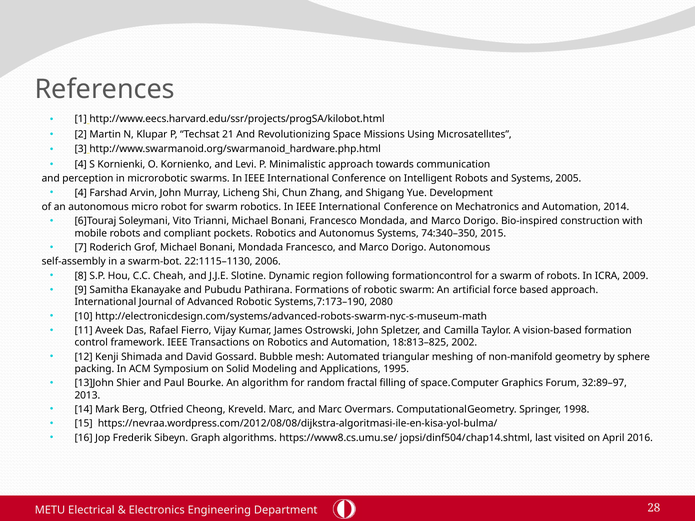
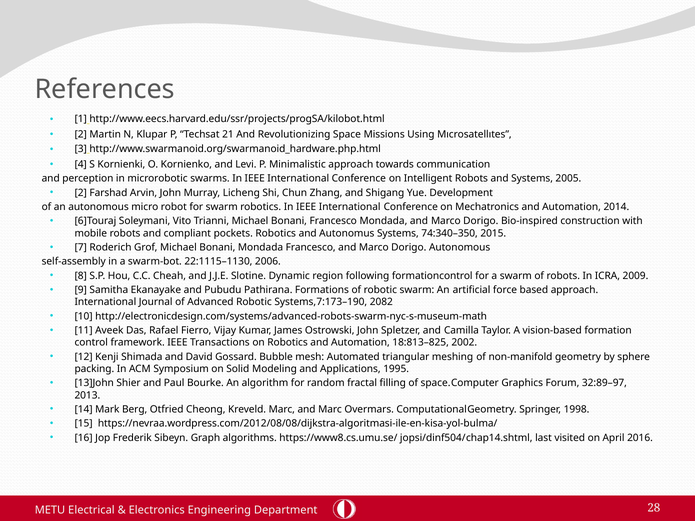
4: 4 -> 2 (81, 193)
2080: 2080 -> 2082 (381, 302)
